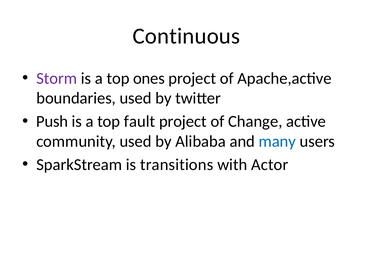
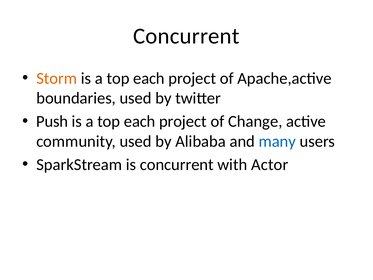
Continuous: Continuous -> Concurrent (186, 36)
Storm colour: purple -> orange (57, 78)
ones: ones -> each (149, 78)
fault: fault -> each (140, 121)
is transitions: transitions -> concurrent (177, 164)
